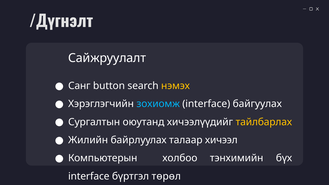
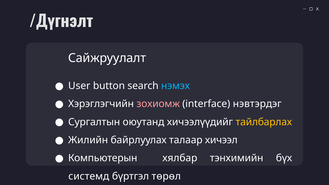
Санг: Санг -> User (79, 86)
нэмэх colour: yellow -> light blue (175, 86)
зохиомж colour: light blue -> pink (158, 104)
байгуулах: байгуулах -> нэвтэрдэг (257, 104)
холбоо: холбоо -> хялбар (180, 158)
interface: interface -> системд (89, 176)
